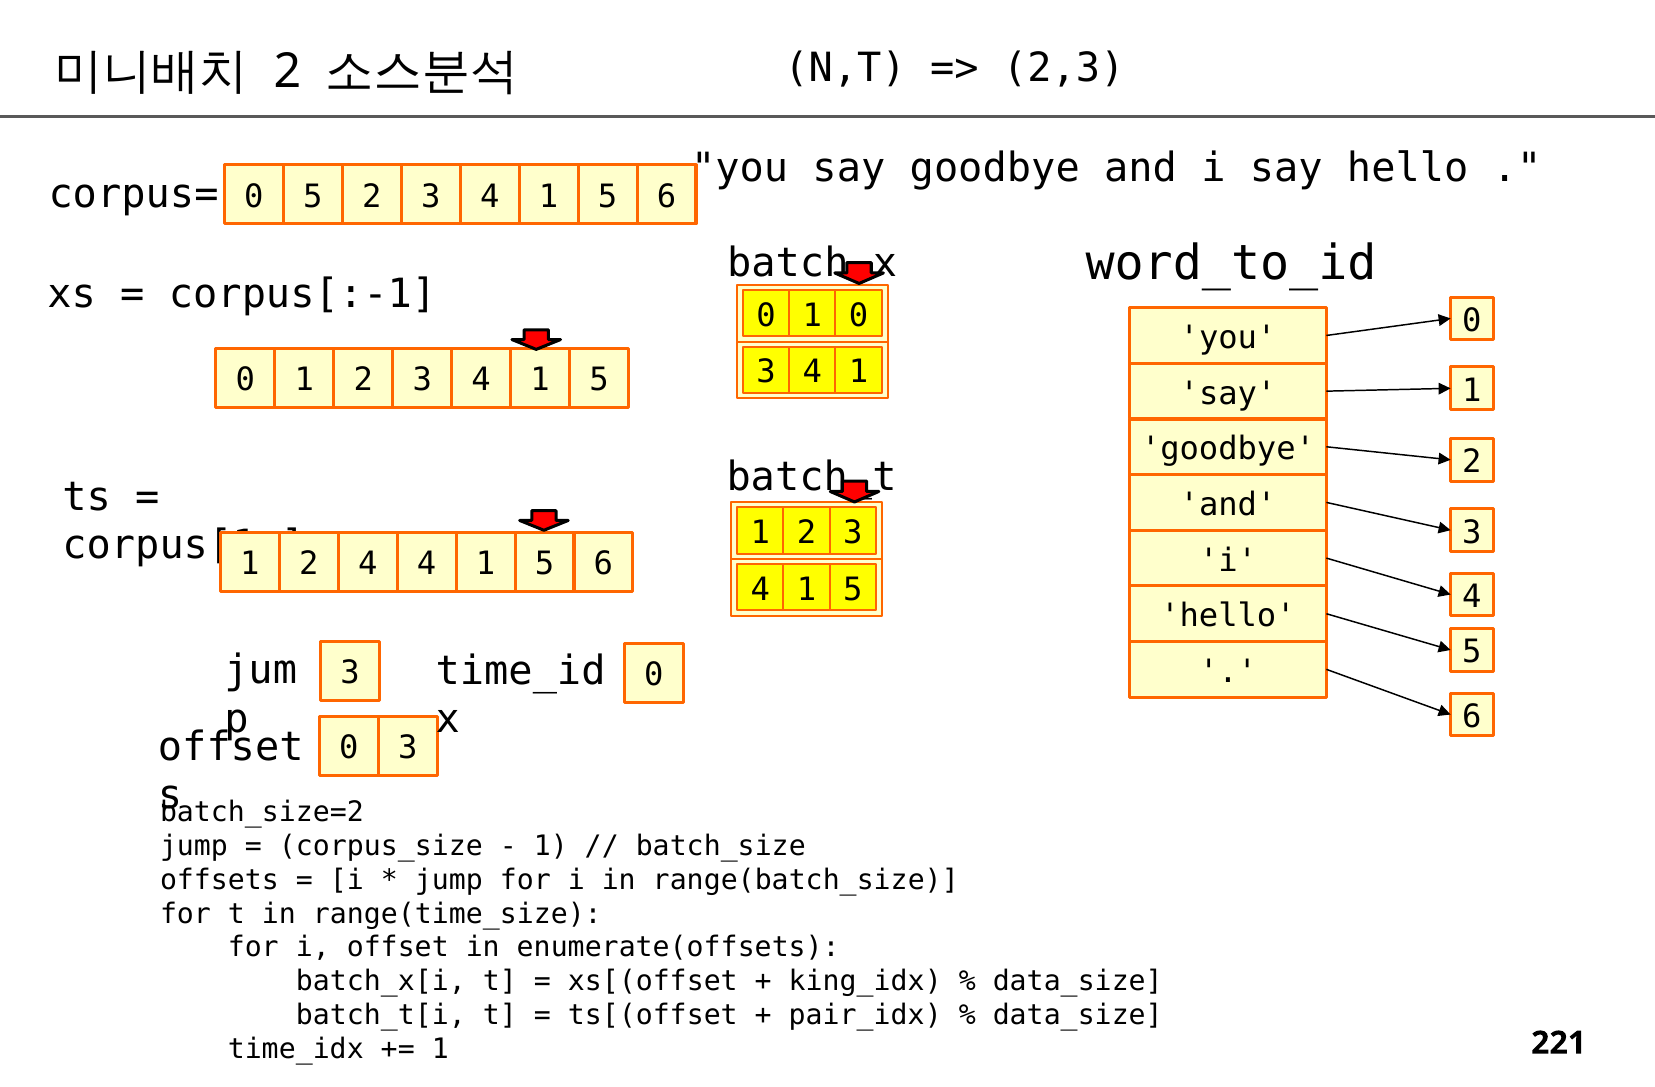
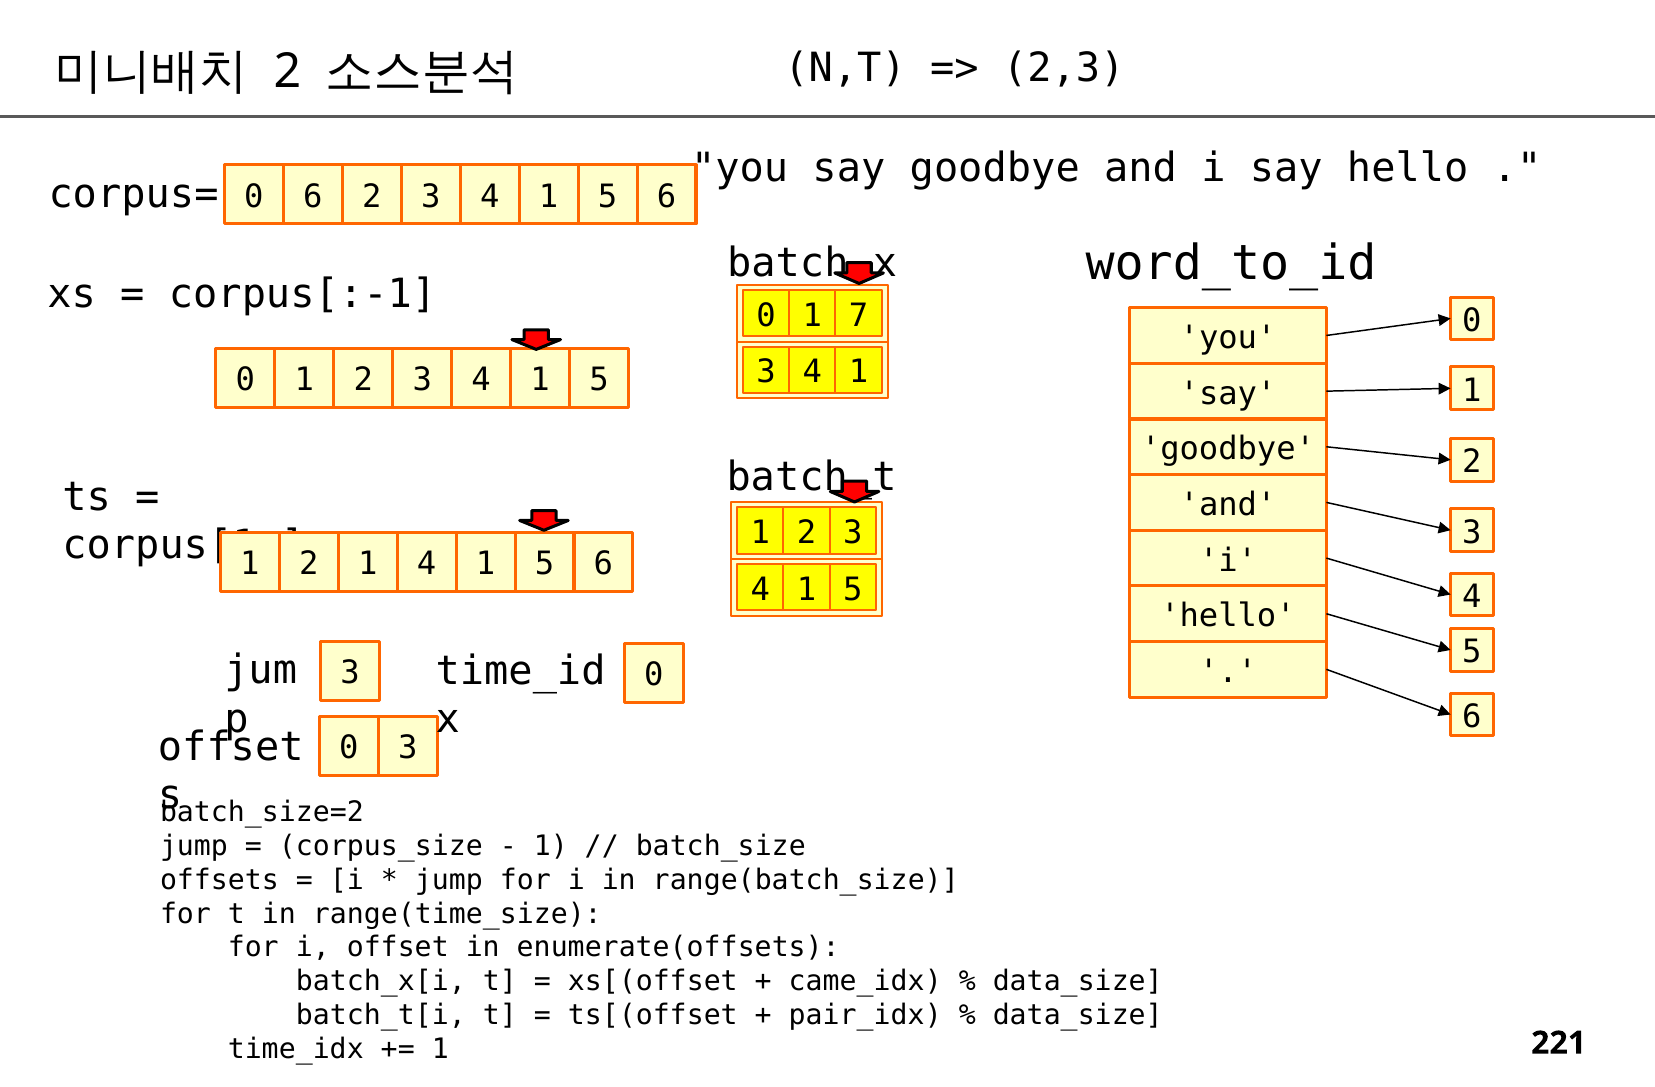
0 5: 5 -> 6 (313, 197)
1 0: 0 -> 7 (859, 316)
2 4: 4 -> 1 (368, 564)
king_idx: king_idx -> came_idx (865, 981)
